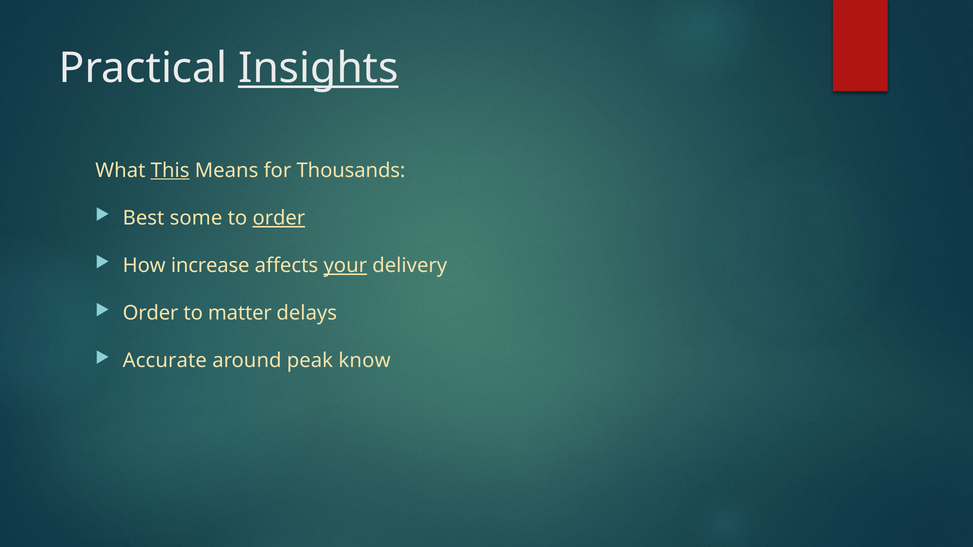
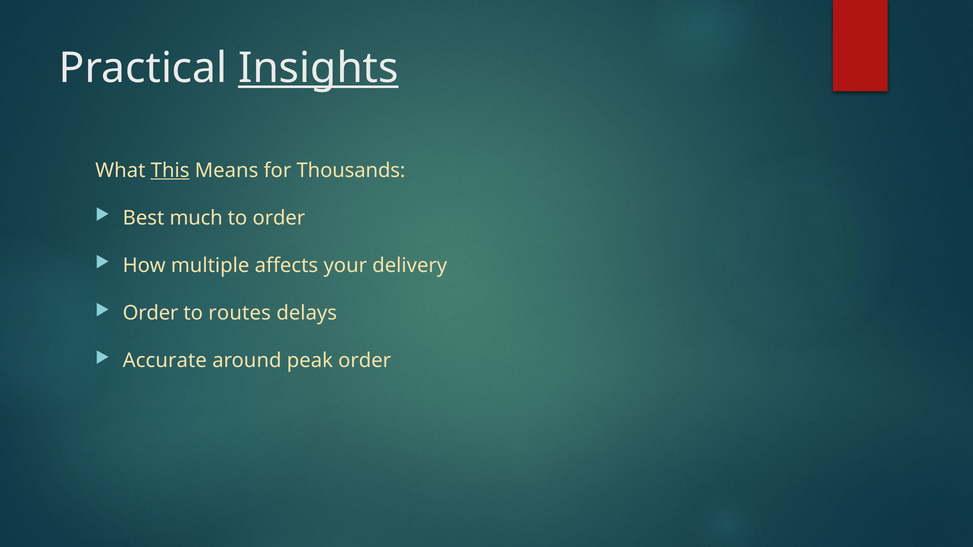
some: some -> much (196, 218)
order underline: present -> none (279, 218)
increase: increase -> multiple (210, 266)
your underline: present -> none (345, 266)
matter: matter -> routes (240, 313)
peak know: know -> order (365, 361)
